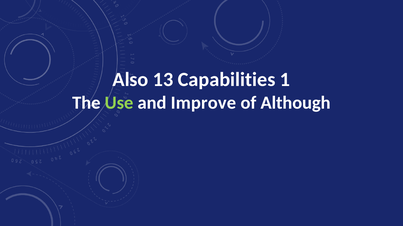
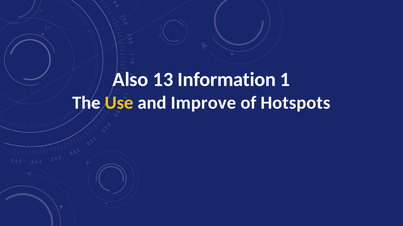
Capabilities: Capabilities -> Information (227, 80)
Use colour: light green -> yellow (119, 103)
Although: Although -> Hotspots (295, 103)
